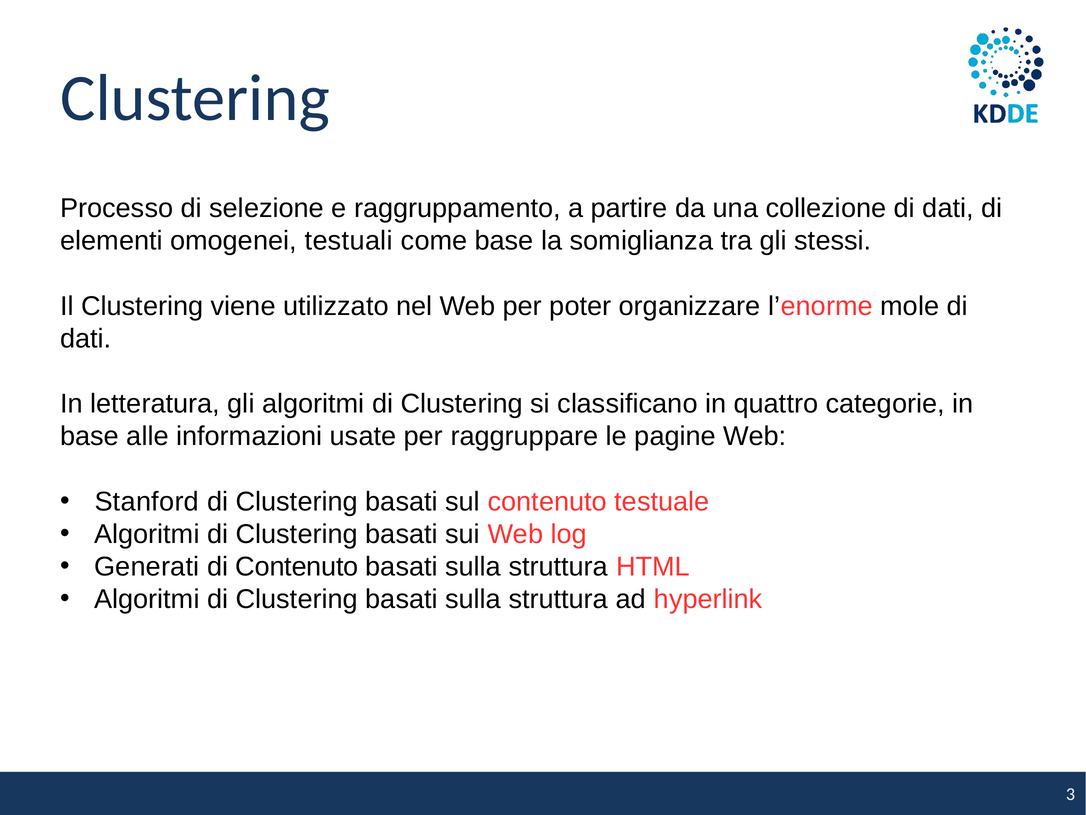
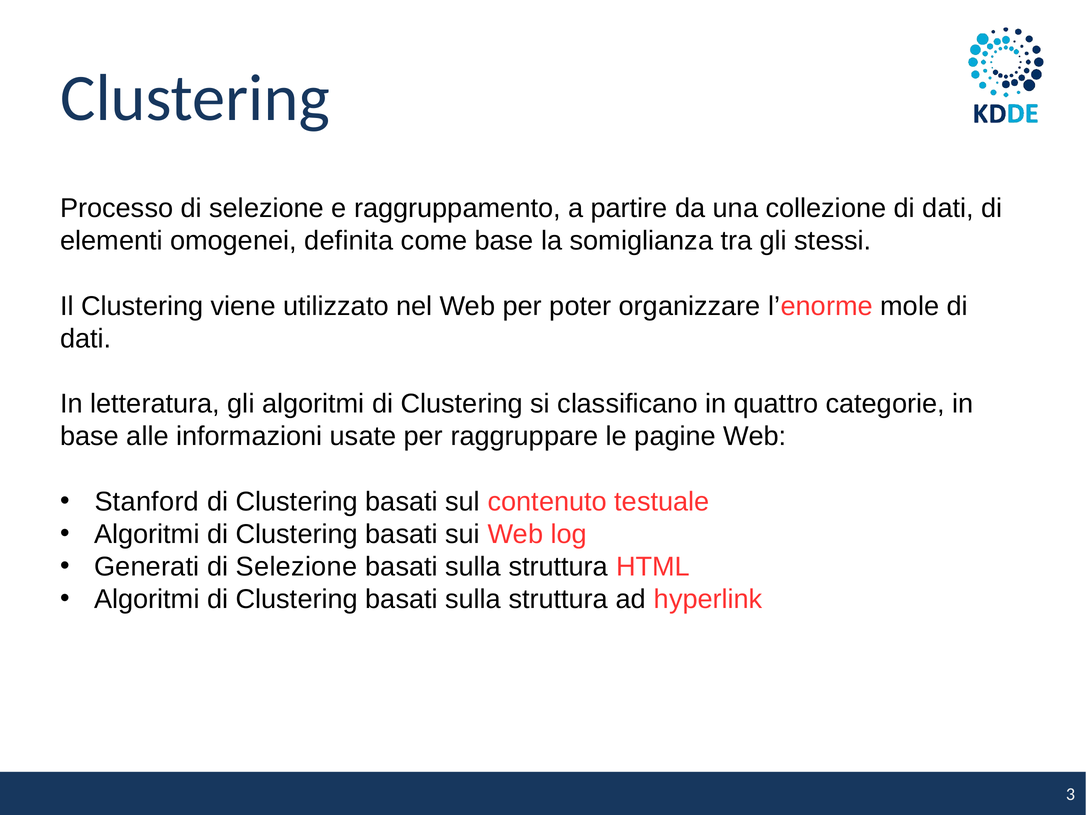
testuali: testuali -> definita (349, 241)
Contenuto: Contenuto -> Selezione (297, 566)
